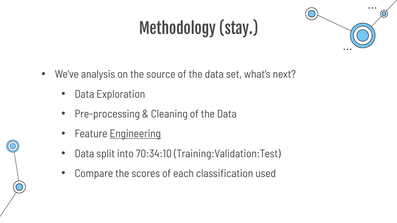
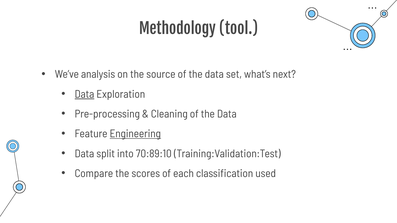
stay: stay -> tool (239, 29)
Data underline: none -> present (84, 94)
70:34:10: 70:34:10 -> 70:89:10 (154, 154)
